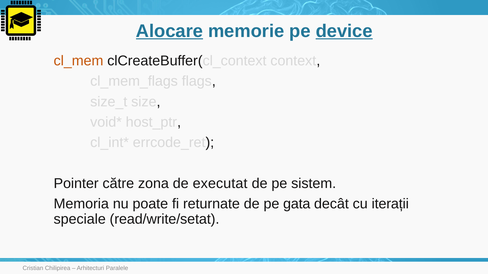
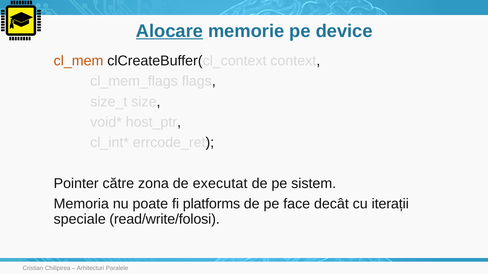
device underline: present -> none (344, 31)
returnate: returnate -> platforms (212, 204)
gata: gata -> face (297, 204)
read/write/setat: read/write/setat -> read/write/folosi (165, 220)
